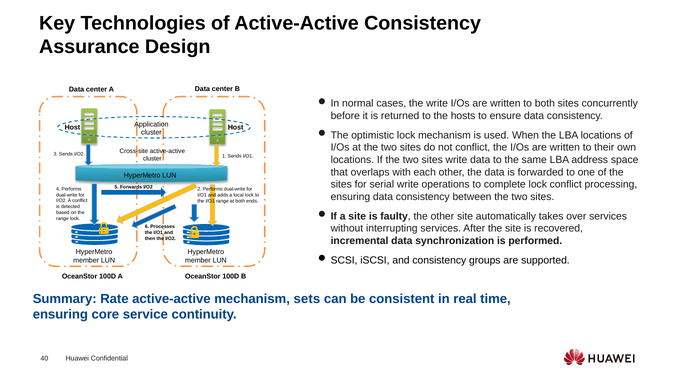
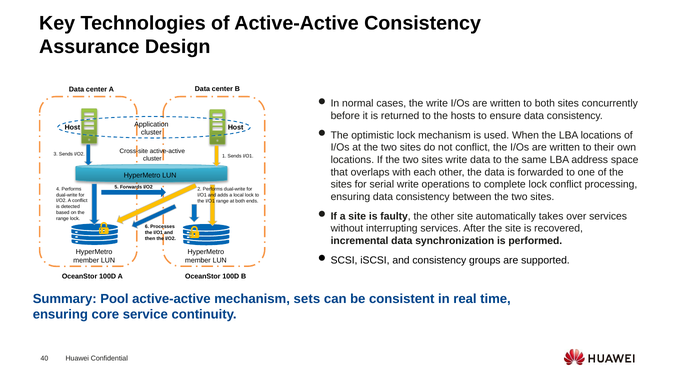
Rate: Rate -> Pool (114, 299)
